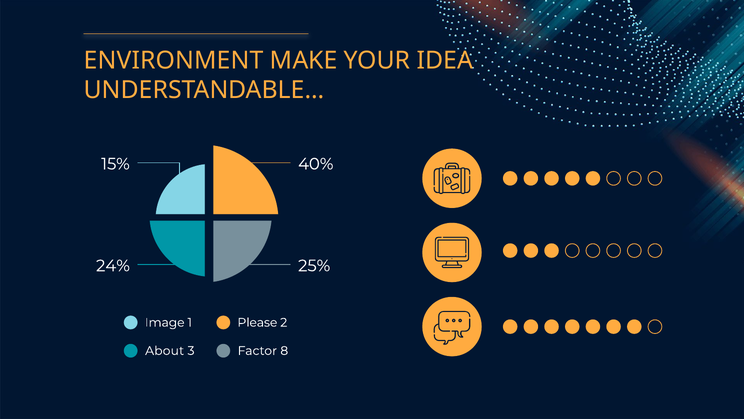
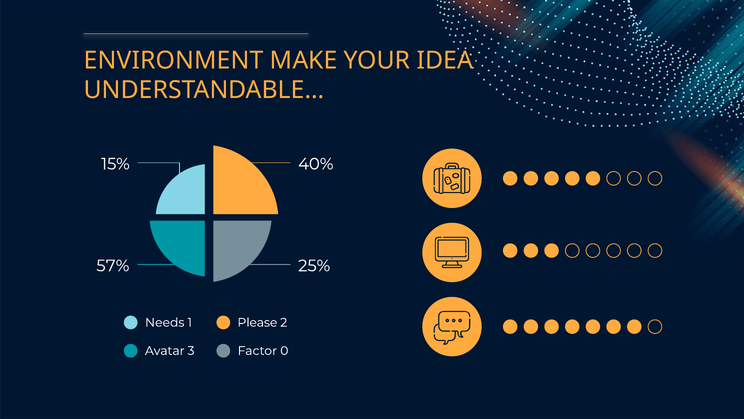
24%: 24% -> 57% (113, 265)
Image: Image -> Needs (165, 322)
About: About -> Avatar (165, 350)
8: 8 -> 0 (284, 350)
